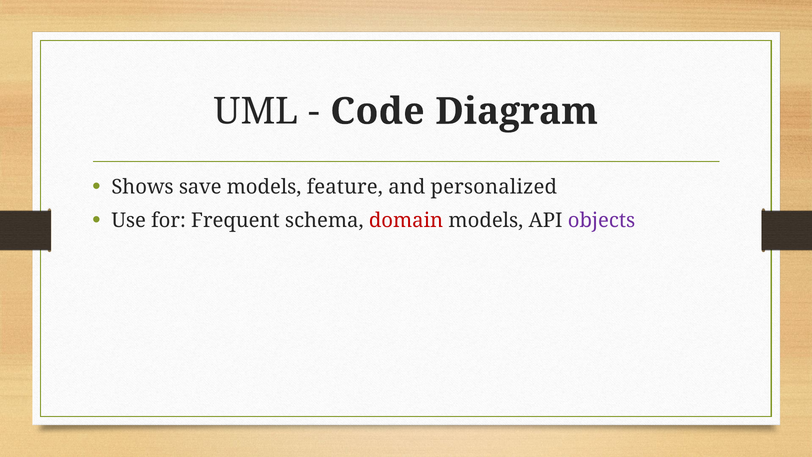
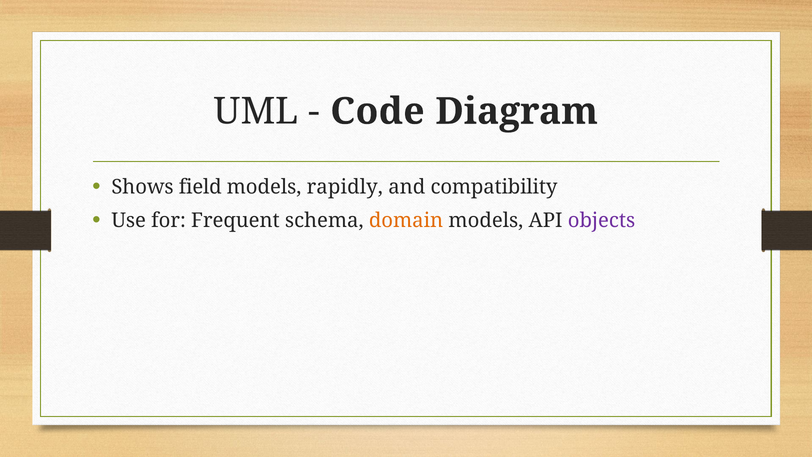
save: save -> field (200, 187)
feature: feature -> rapidly (345, 187)
personalized: personalized -> compatibility (494, 187)
domain colour: red -> orange (406, 220)
